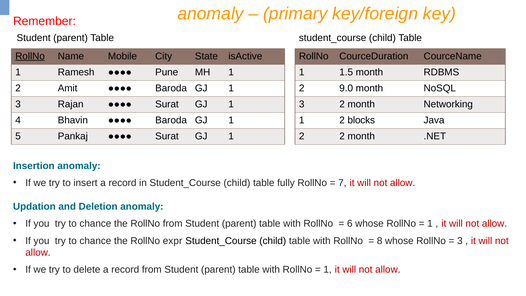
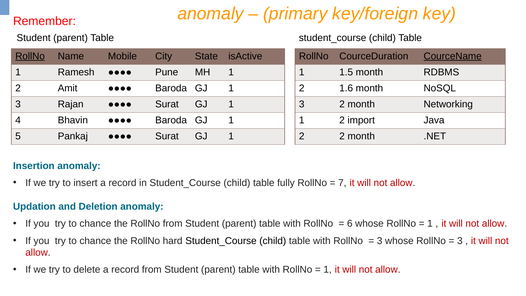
CourceName underline: none -> present (453, 56)
9.0: 9.0 -> 1.6 (346, 88)
blocks: blocks -> import (361, 120)
expr: expr -> hard (173, 241)
8: 8 -> 3 (380, 241)
